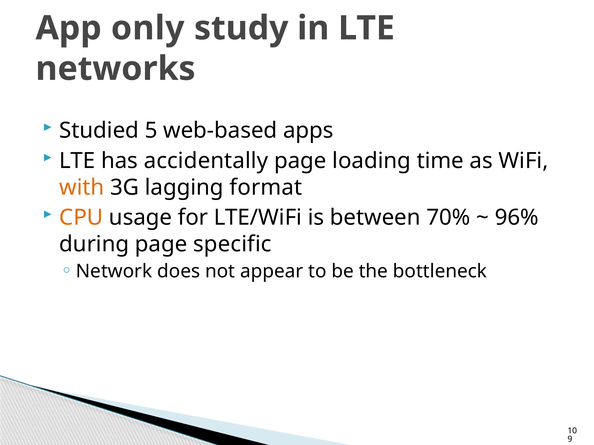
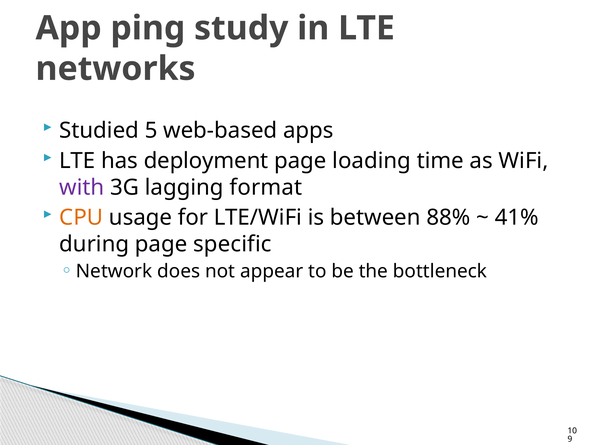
only: only -> ping (148, 28)
accidentally: accidentally -> deployment (206, 161)
with colour: orange -> purple (82, 188)
70%: 70% -> 88% (448, 218)
96%: 96% -> 41% (517, 218)
